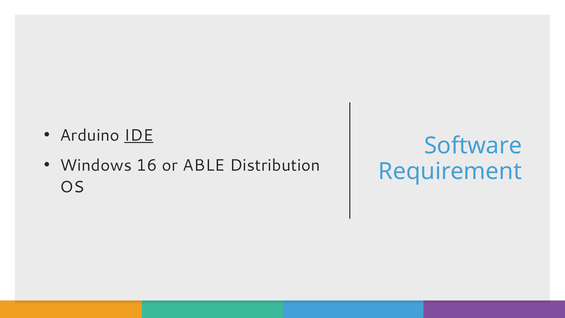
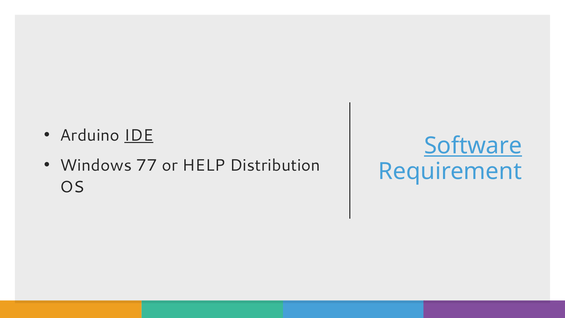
Software underline: none -> present (473, 146)
16: 16 -> 77 (147, 165)
ABLE: ABLE -> HELP (204, 165)
